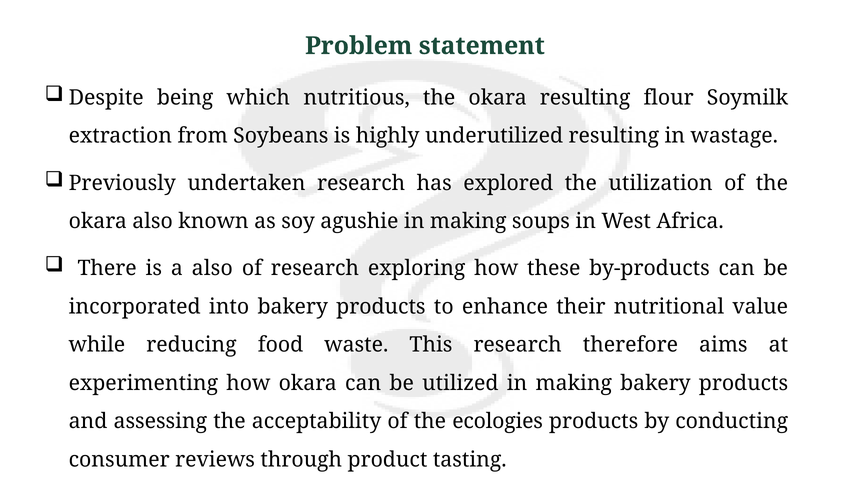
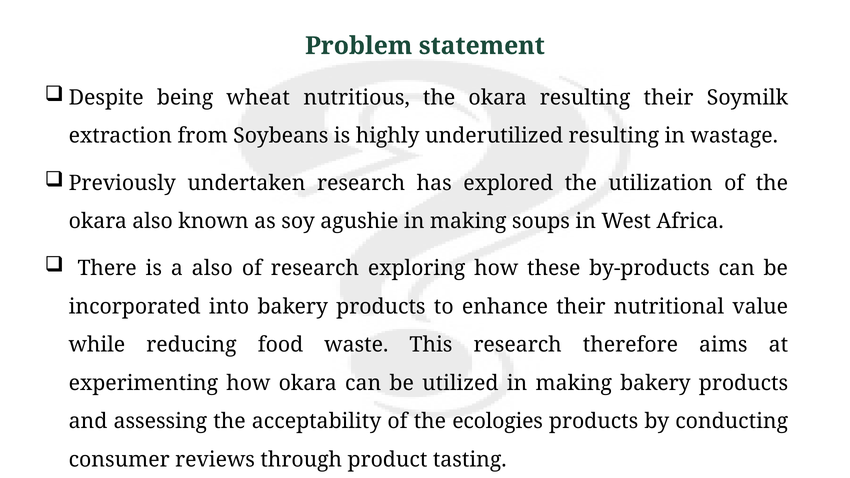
which: which -> wheat (258, 98)
resulting flour: flour -> their (669, 98)
